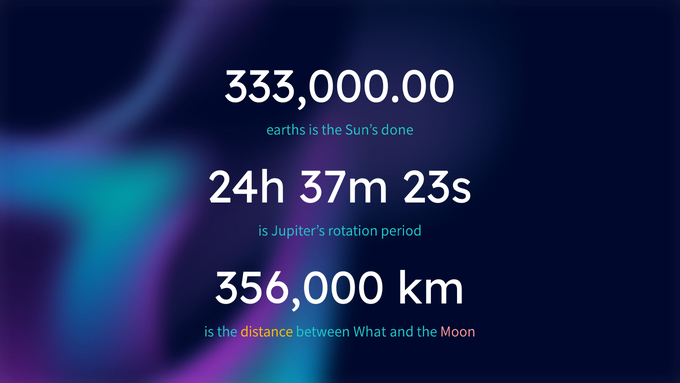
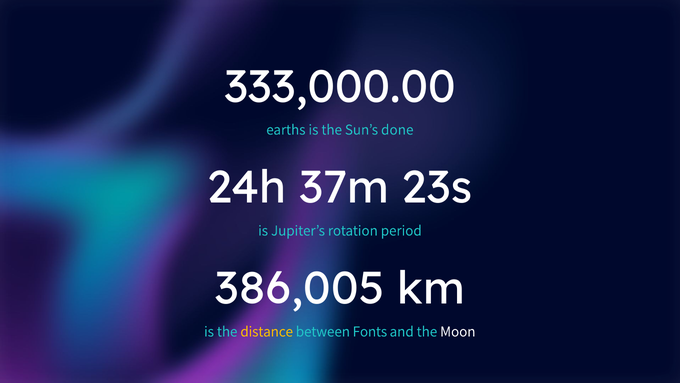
356,000: 356,000 -> 386,005 (300, 289)
What: What -> Fonts (370, 331)
Moon colour: pink -> white (458, 331)
